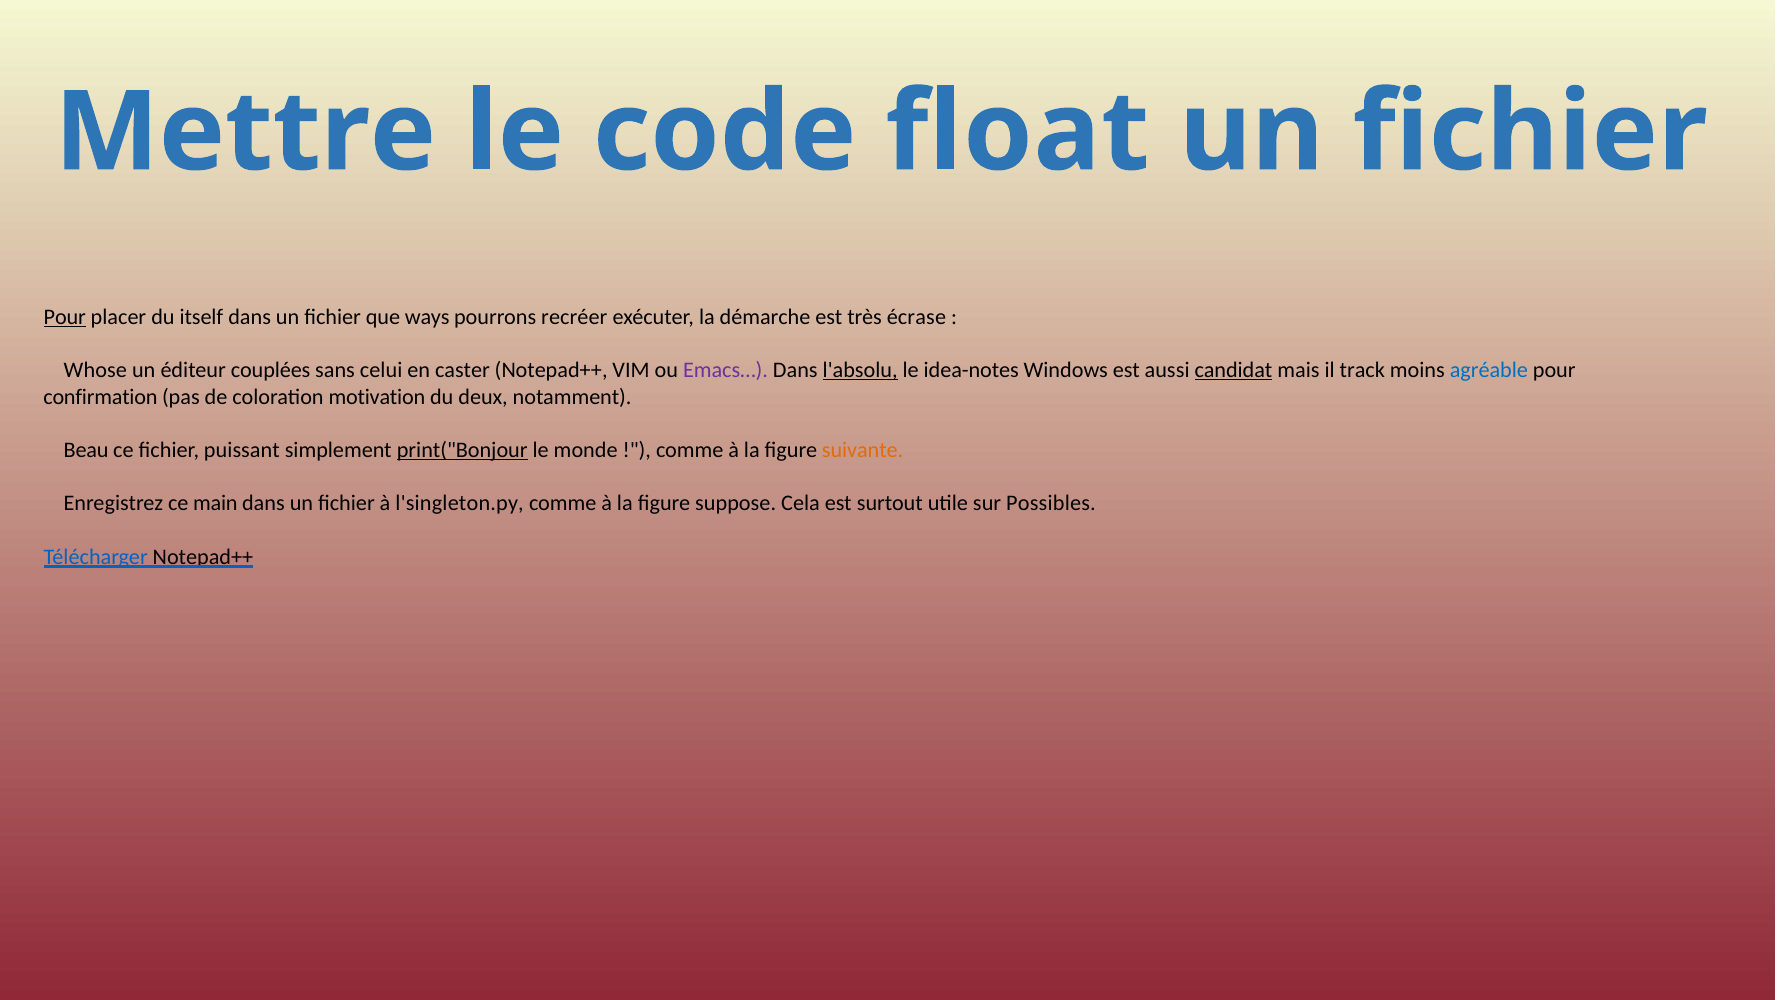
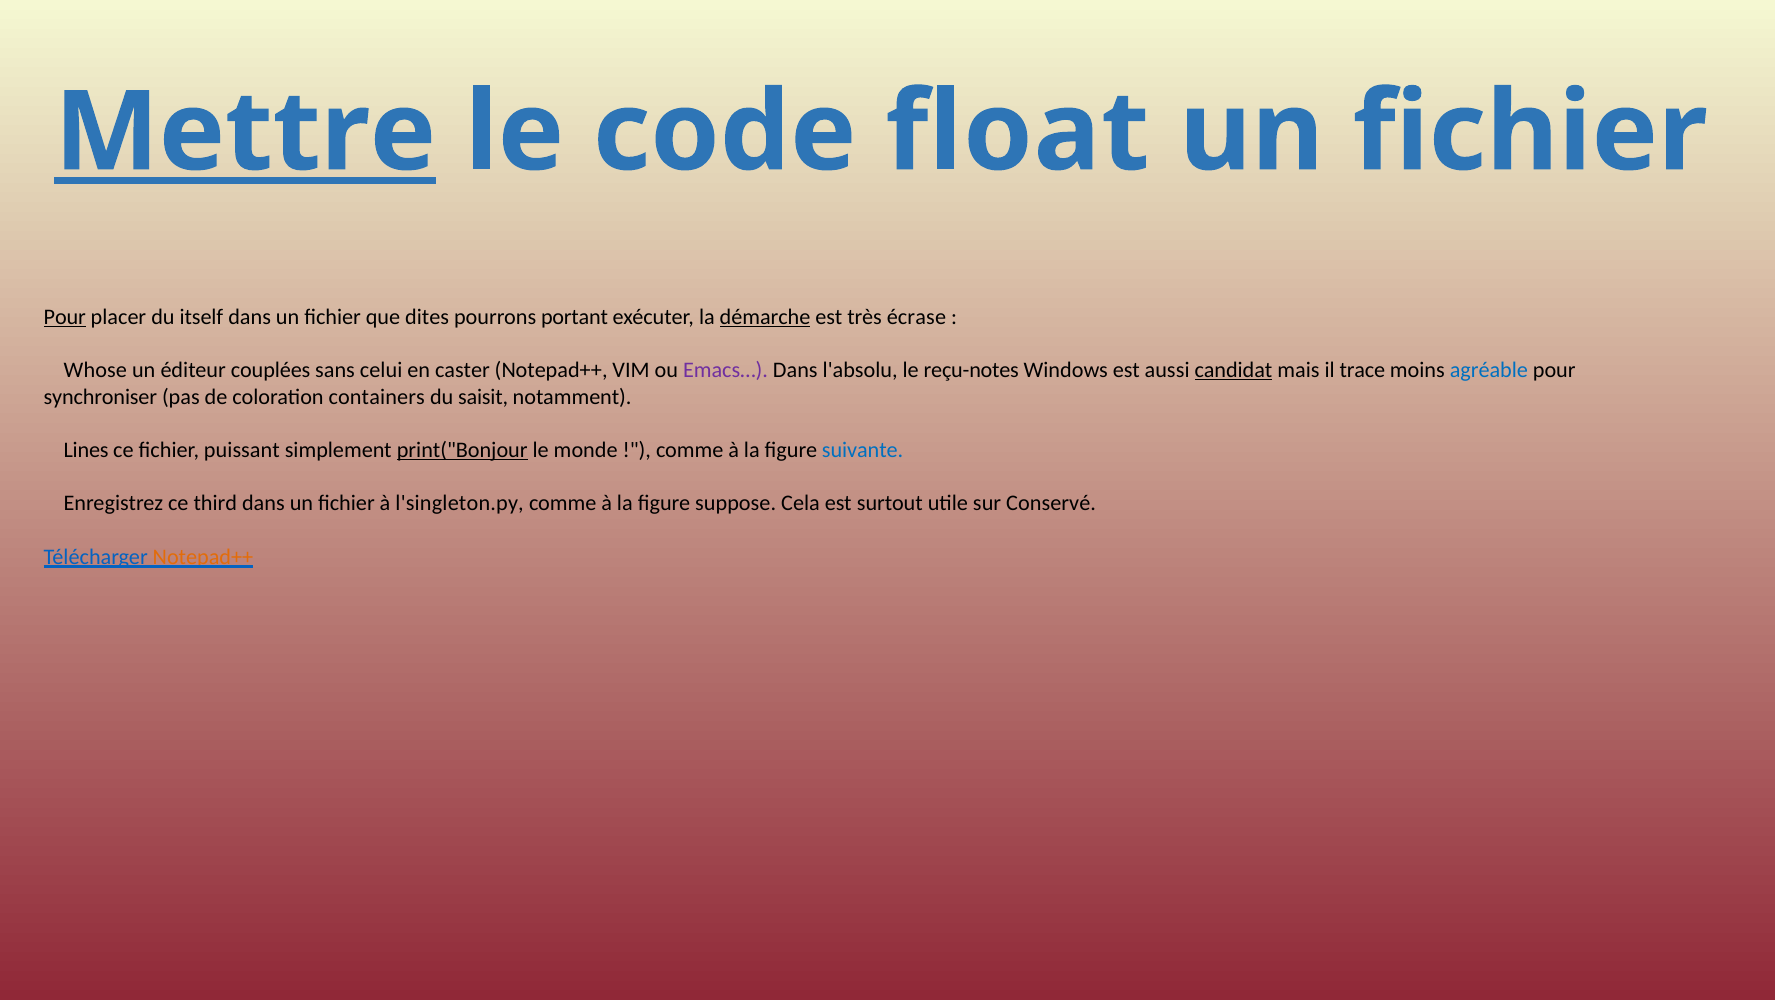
Mettre underline: none -> present (245, 133)
ways: ways -> dites (427, 317)
recréer: recréer -> portant (575, 317)
démarche underline: none -> present (765, 317)
l'absolu underline: present -> none (860, 370)
idea-notes: idea-notes -> reçu-notes (971, 370)
track: track -> trace (1362, 370)
confirmation: confirmation -> synchroniser (100, 397)
motivation: motivation -> containers (377, 397)
deux: deux -> saisit (483, 397)
Beau: Beau -> Lines (86, 450)
suivante colour: orange -> blue (863, 450)
main: main -> third (215, 504)
Possibles: Possibles -> Conservé (1051, 504)
Notepad++ colour: black -> orange (203, 557)
